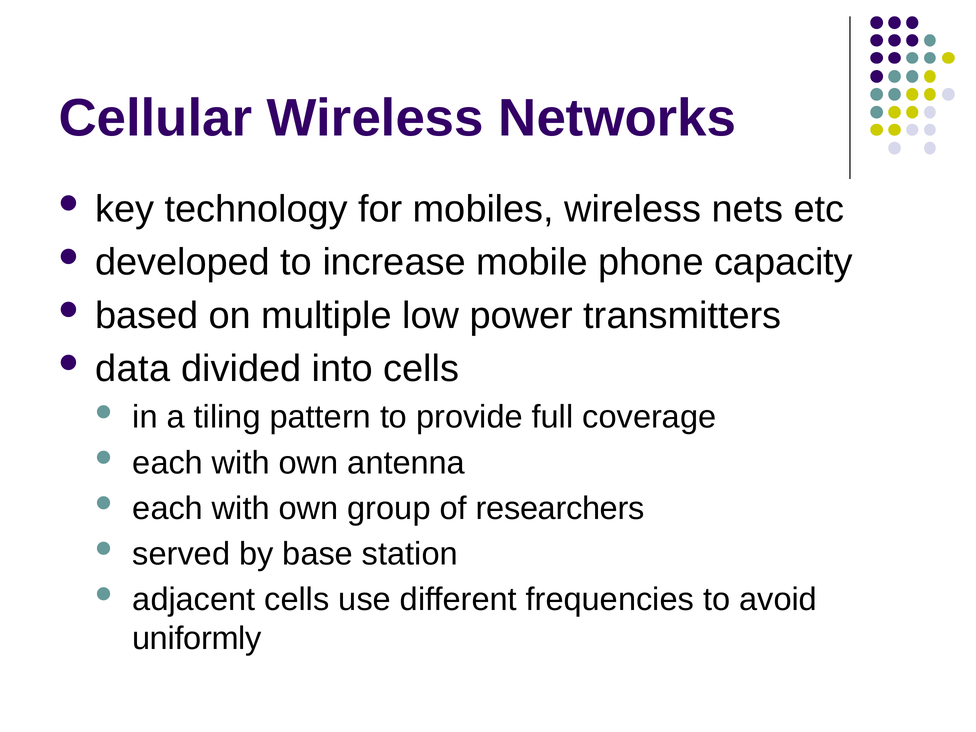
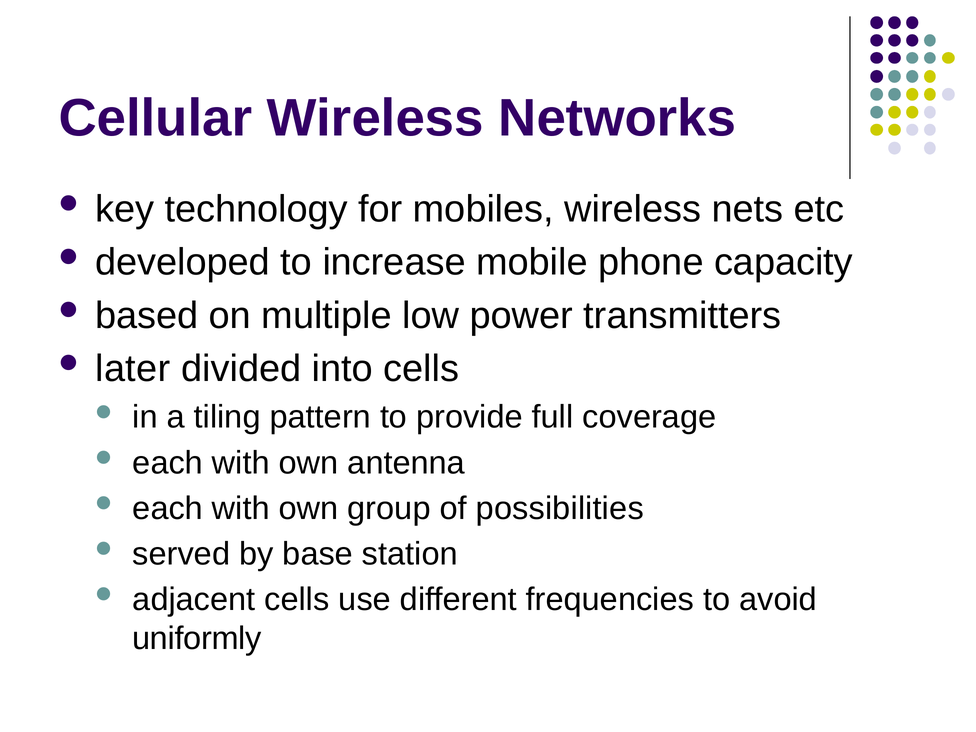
data: data -> later (133, 369)
researchers: researchers -> possibilities (560, 508)
